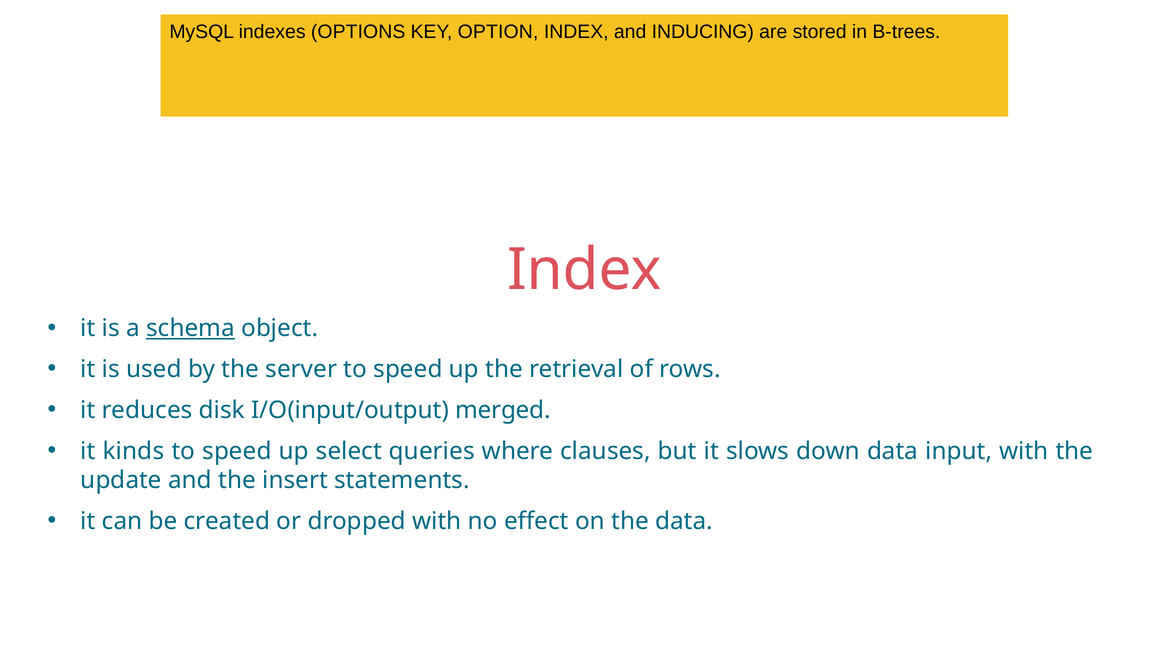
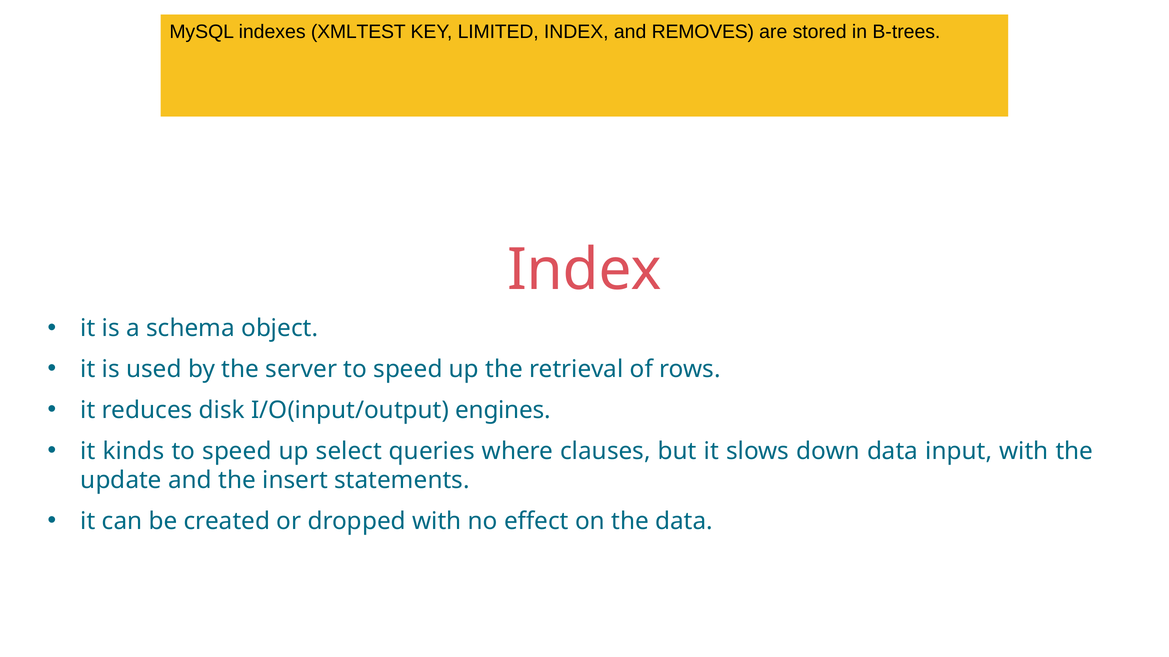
OPTIONS: OPTIONS -> XMLTEST (358, 32)
OPTION: OPTION -> LIMITED (498, 32)
INDUCING: INDUCING -> REMOVES (703, 32)
schema underline: present -> none (191, 329)
merged: merged -> engines (503, 410)
